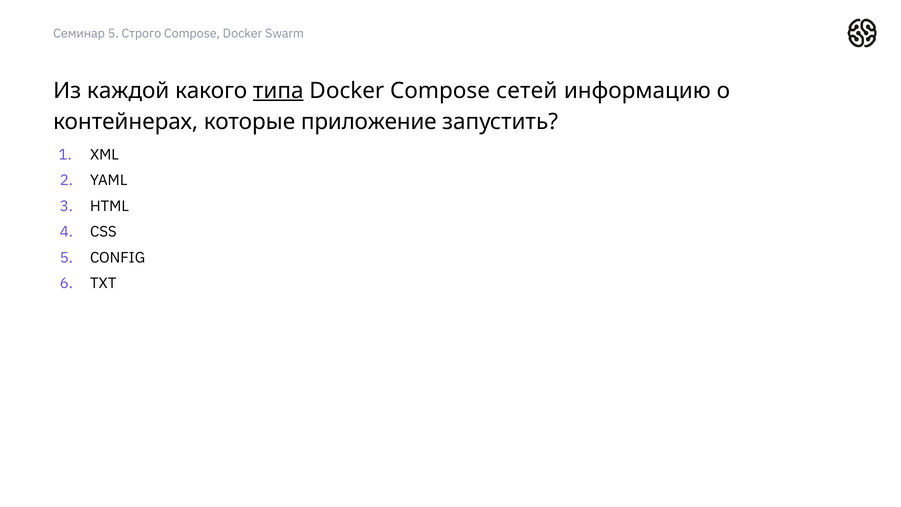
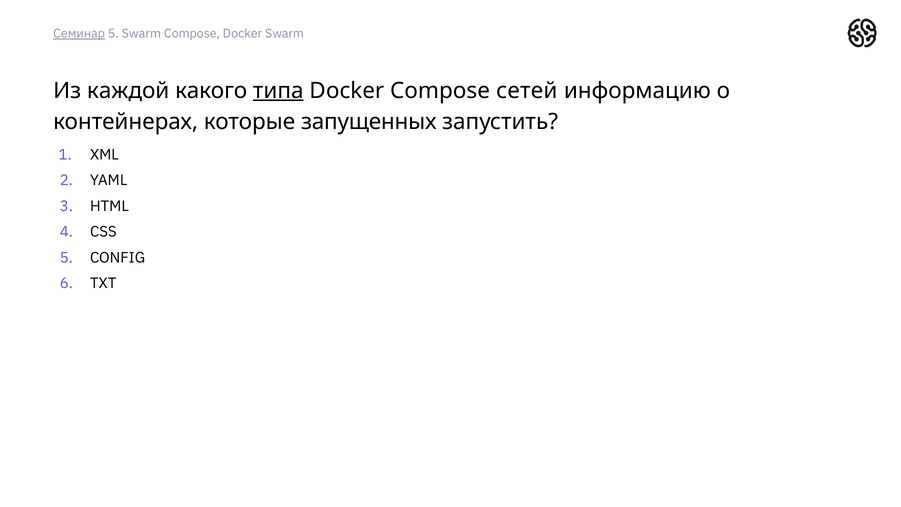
Семинар underline: none -> present (79, 34)
5 Строго: Строго -> Swarm (141, 34)
приложение: приложение -> запущенных (369, 122)
